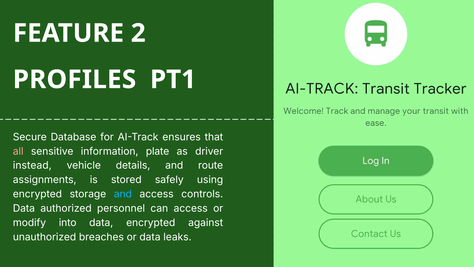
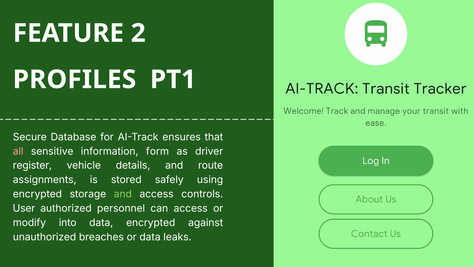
plate: plate -> form (157, 151)
instead: instead -> register (32, 165)
and colour: light blue -> light green (123, 194)
Data: Data -> User (24, 208)
